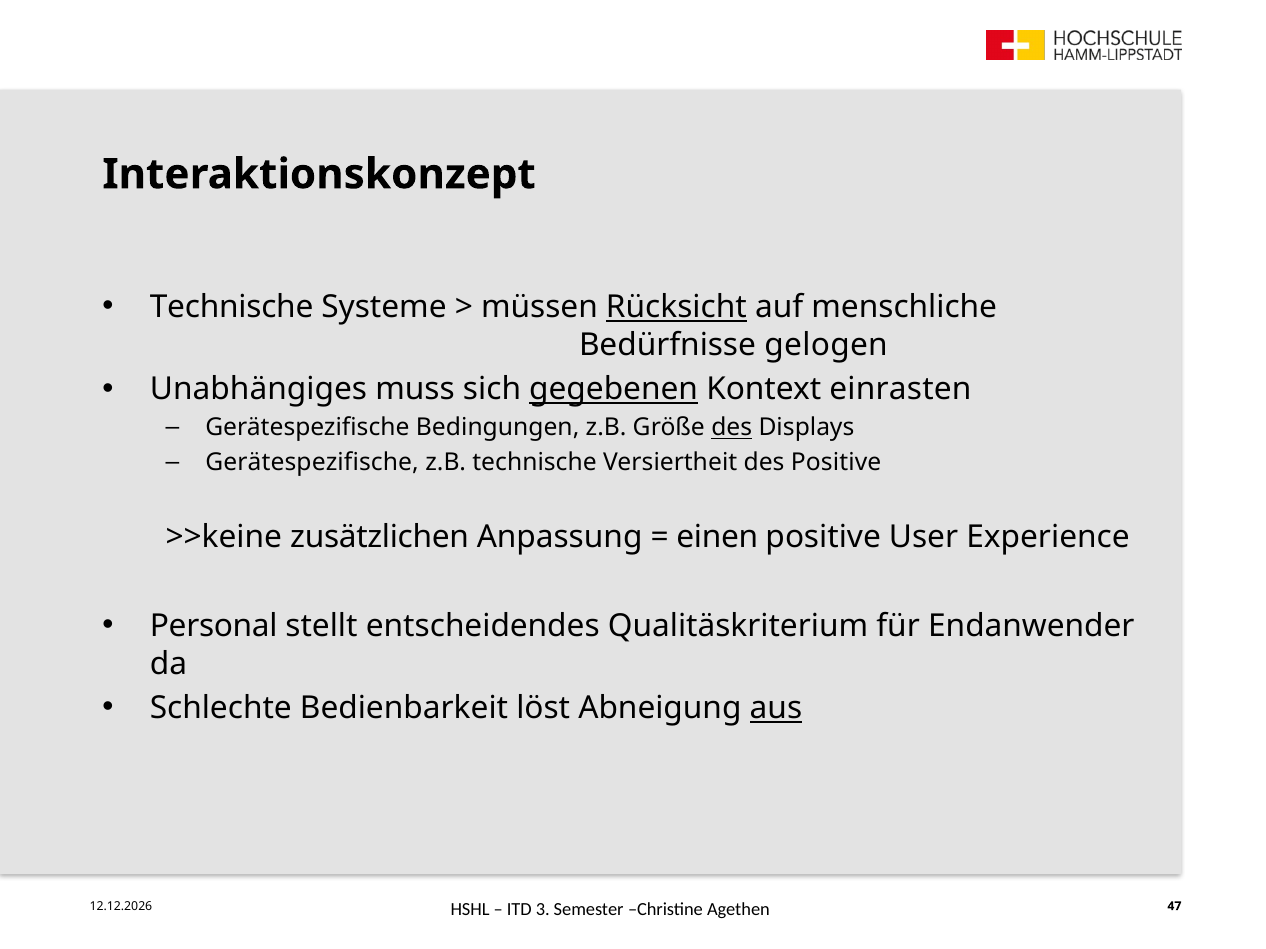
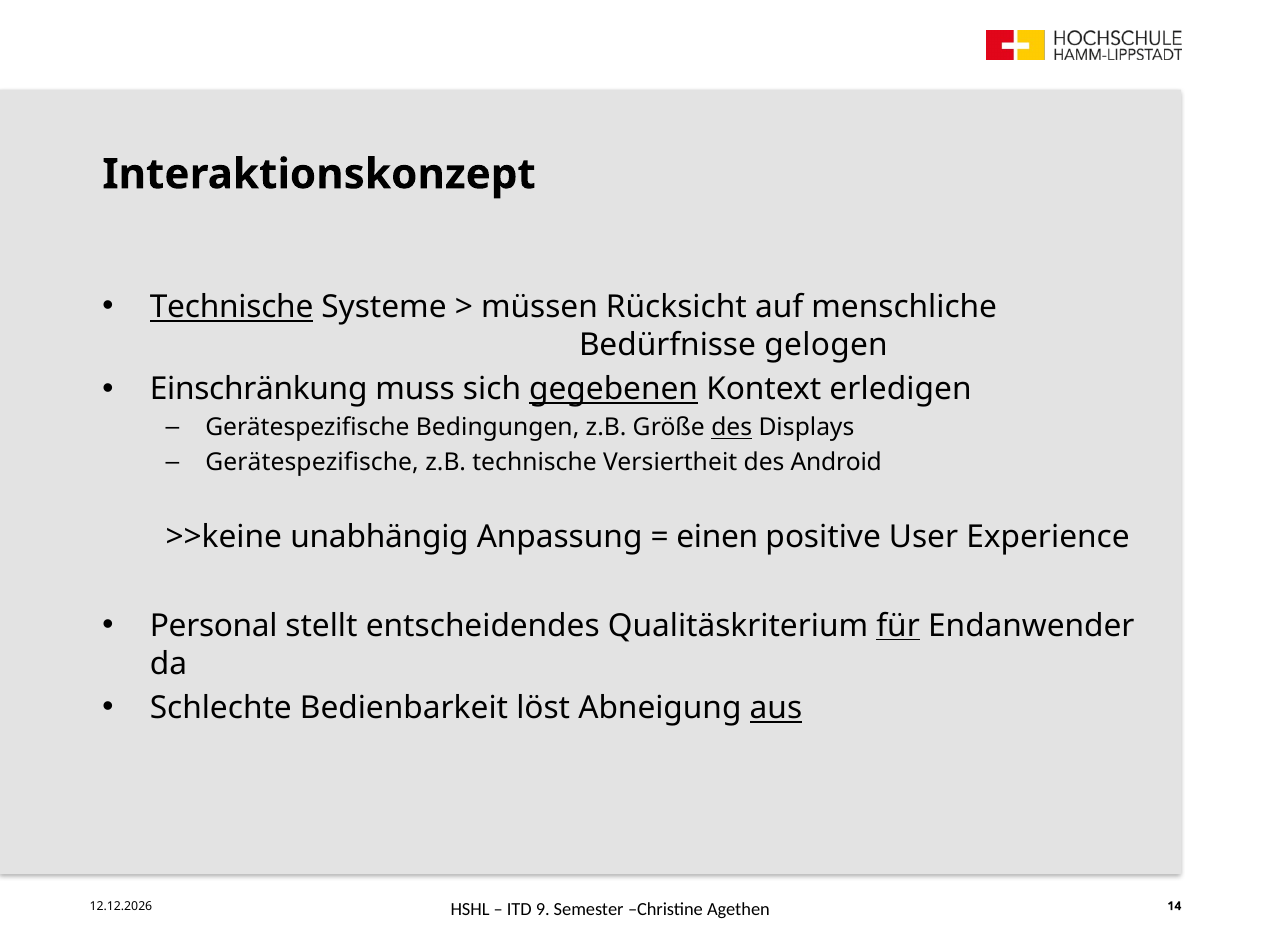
Technische underline: none -> present (232, 307)
Rücksicht underline: present -> none (676, 307)
Unabhängiges: Unabhängiges -> Einschränkung (259, 390)
einrasten: einrasten -> erledigen (901, 390)
des Positive: Positive -> Android (836, 462)
zusätzlichen: zusätzlichen -> unabhängig (379, 538)
für underline: none -> present (898, 626)
3: 3 -> 9 (543, 910)
47: 47 -> 14 (1174, 907)
